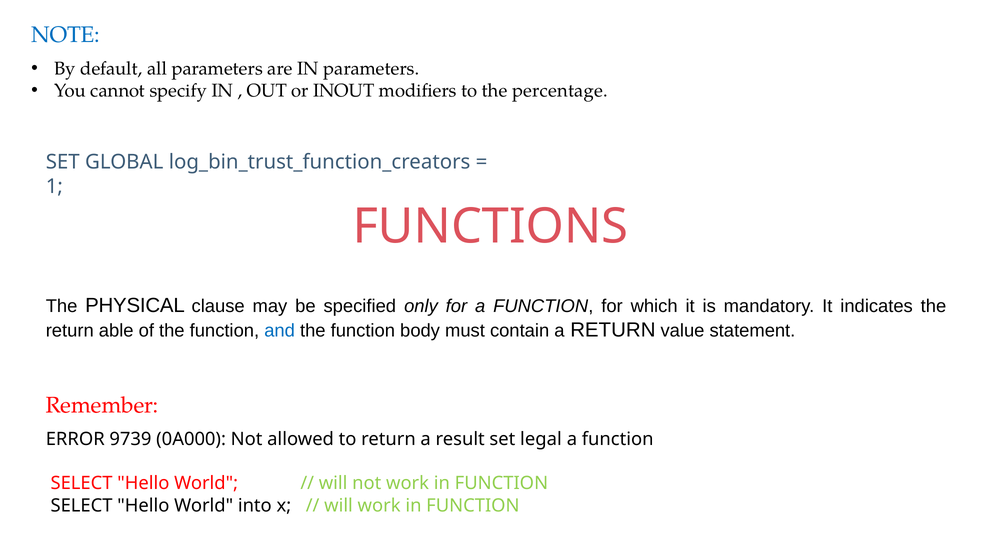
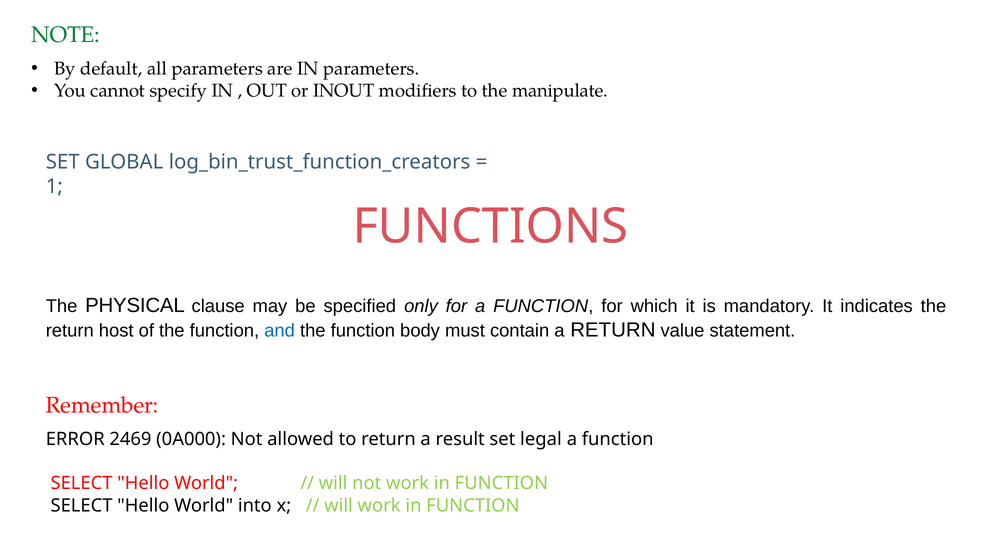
NOTE colour: blue -> green (66, 35)
percentage: percentage -> manipulate (560, 91)
able: able -> host (116, 331)
9739: 9739 -> 2469 (130, 439)
